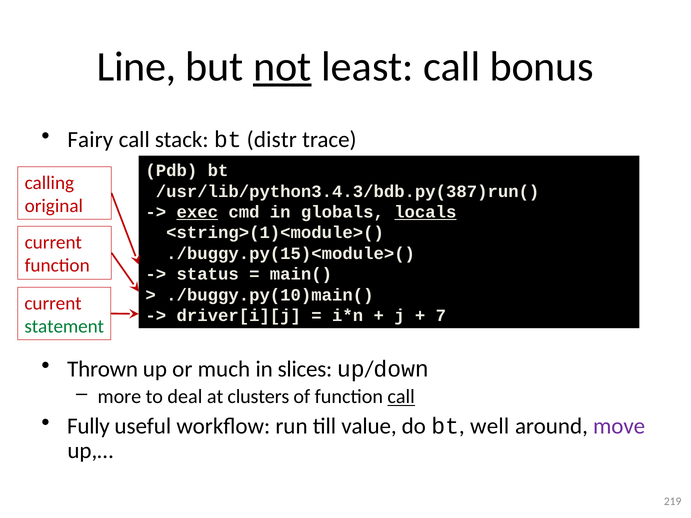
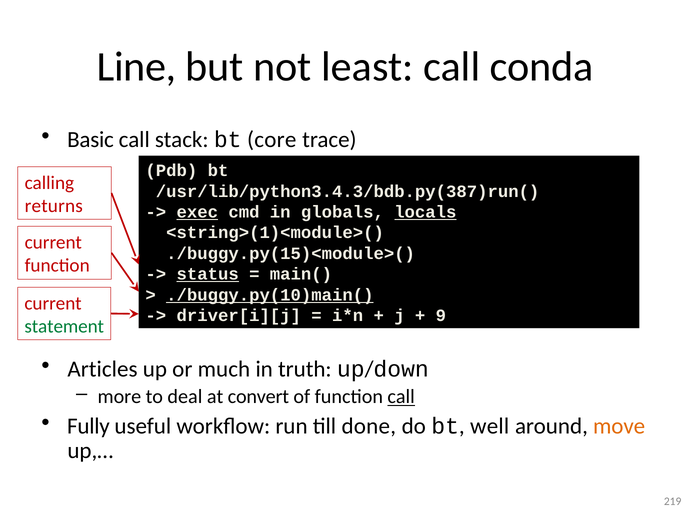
not underline: present -> none (282, 67)
bonus: bonus -> conda (542, 67)
Fairy: Fairy -> Basic (91, 140)
distr: distr -> core (272, 140)
original: original -> returns (54, 206)
status underline: none -> present (208, 274)
./buggy.py(10)main( underline: none -> present (270, 295)
7: 7 -> 9 (441, 316)
Thrown: Thrown -> Articles (102, 369)
slices: slices -> truth (305, 369)
clusters: clusters -> convert (258, 397)
value: value -> done (369, 426)
move colour: purple -> orange (619, 426)
